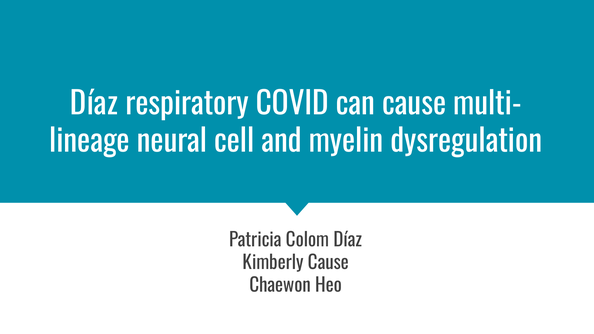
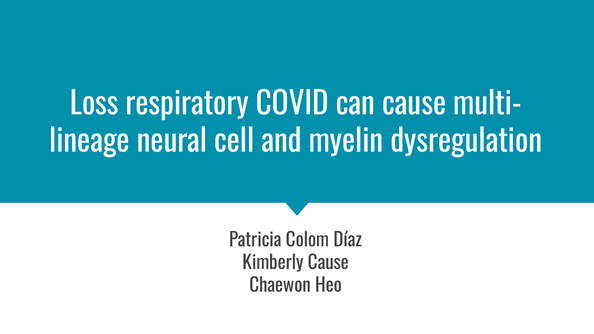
Díaz: Díaz -> Loss (94, 104)
